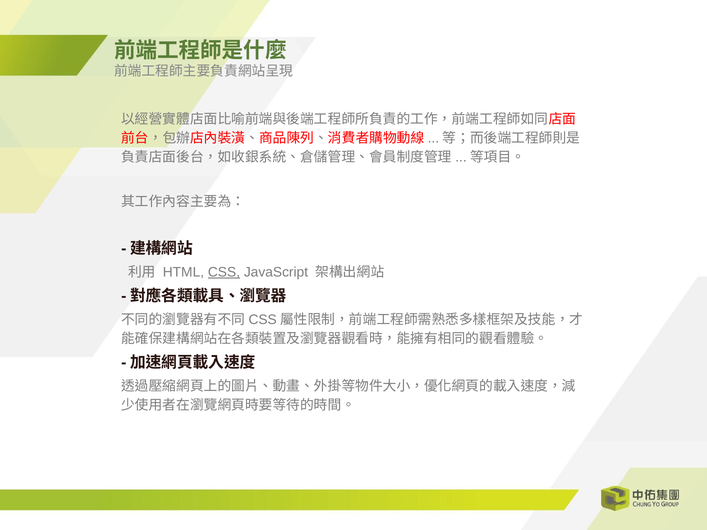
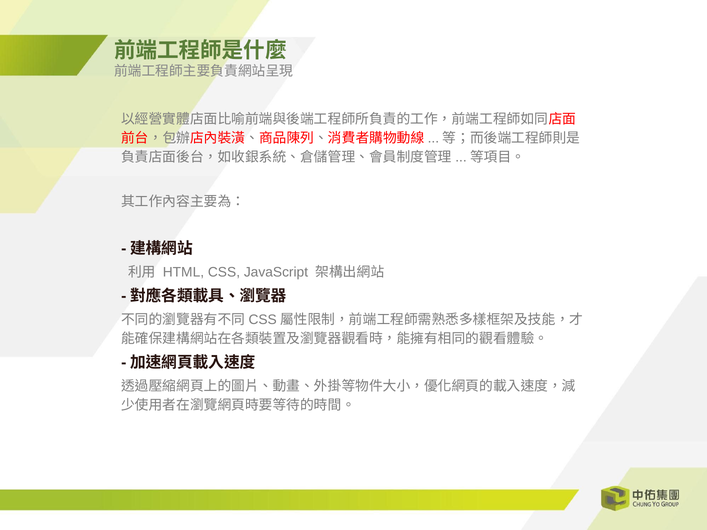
CSS underline: present -> none (224, 272)
